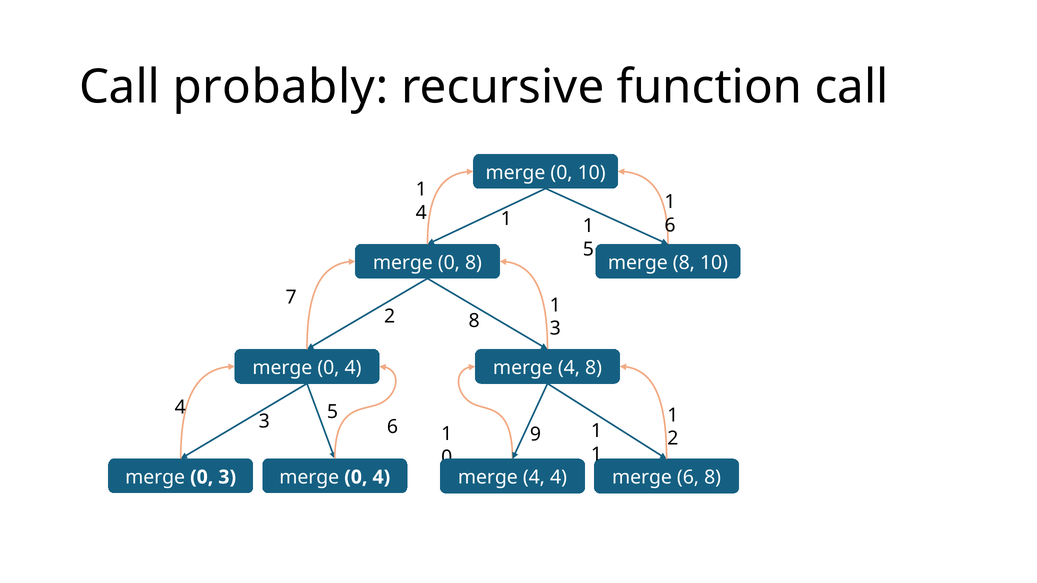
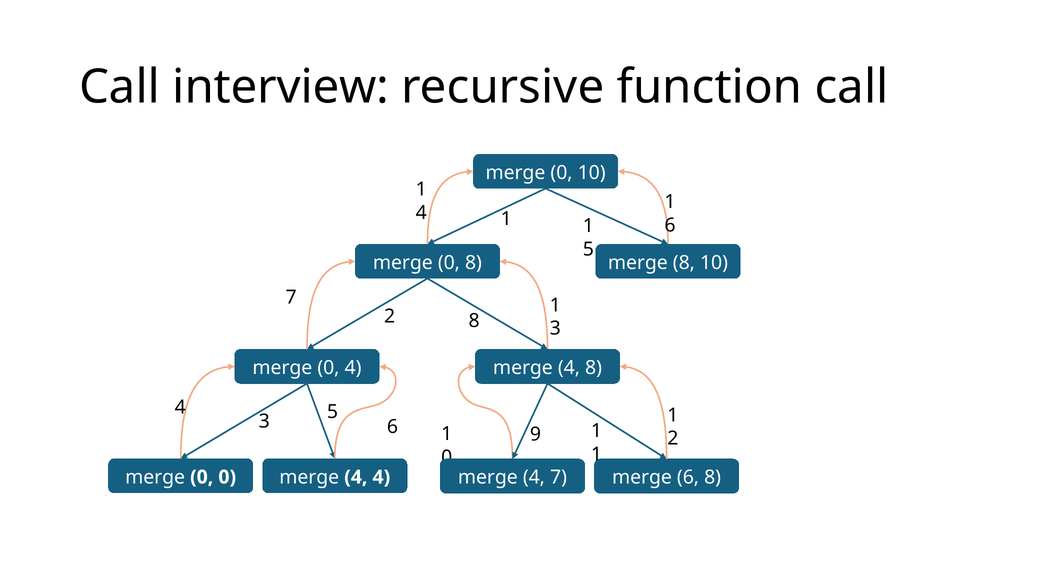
probably: probably -> interview (281, 87)
0 3: 3 -> 0 (227, 477)
0: 0 -> 4 (356, 477)
merge 4 4: 4 -> 7 (559, 478)
